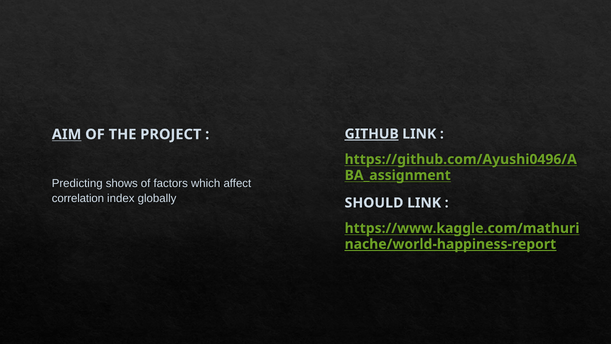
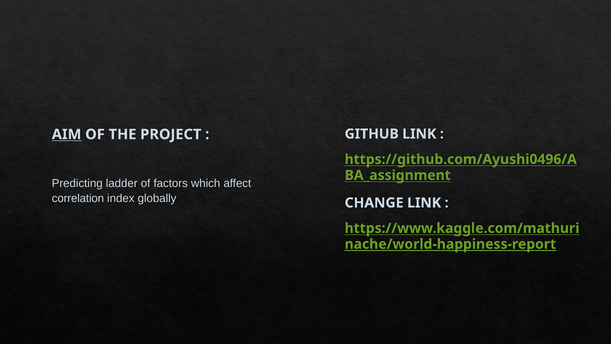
GITHUB underline: present -> none (372, 134)
shows: shows -> ladder (122, 183)
SHOULD: SHOULD -> CHANGE (374, 203)
